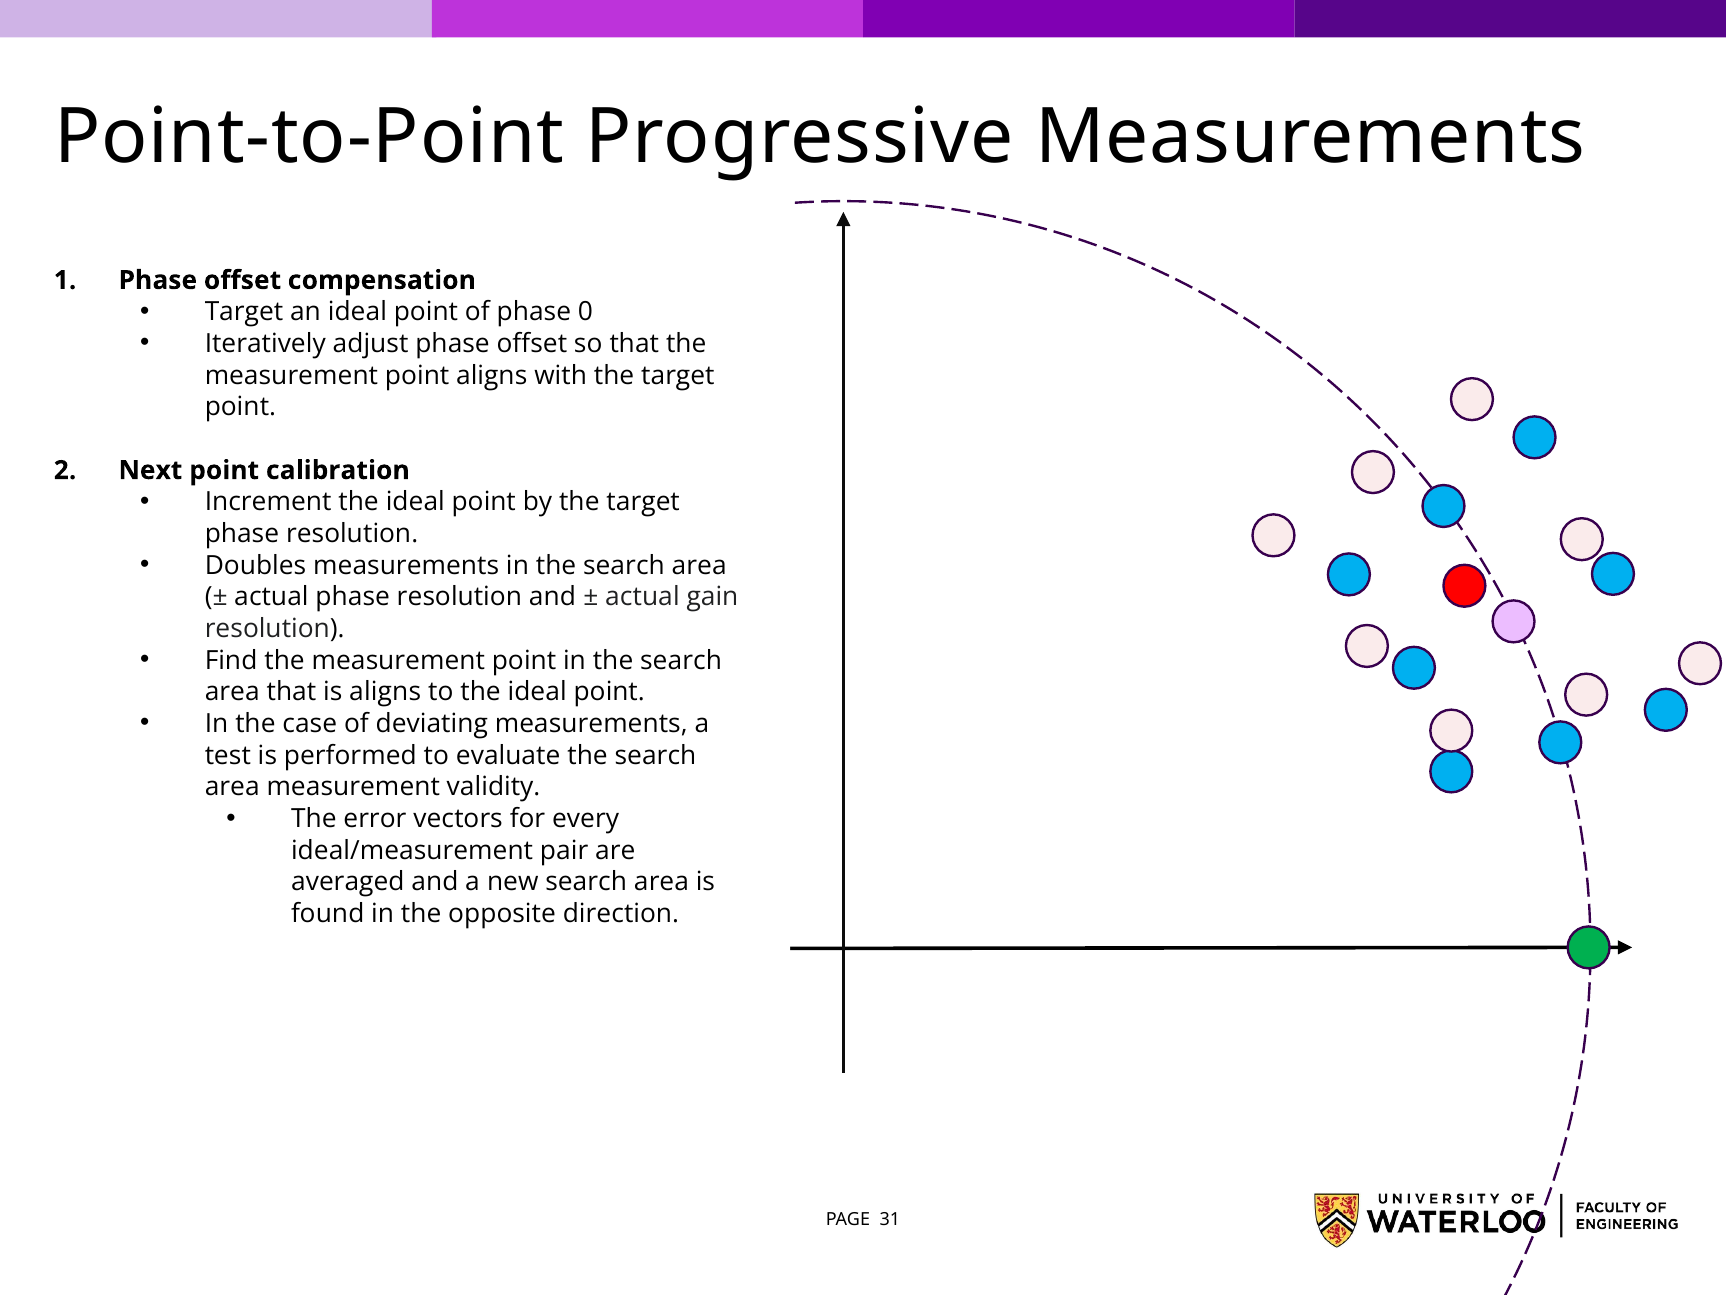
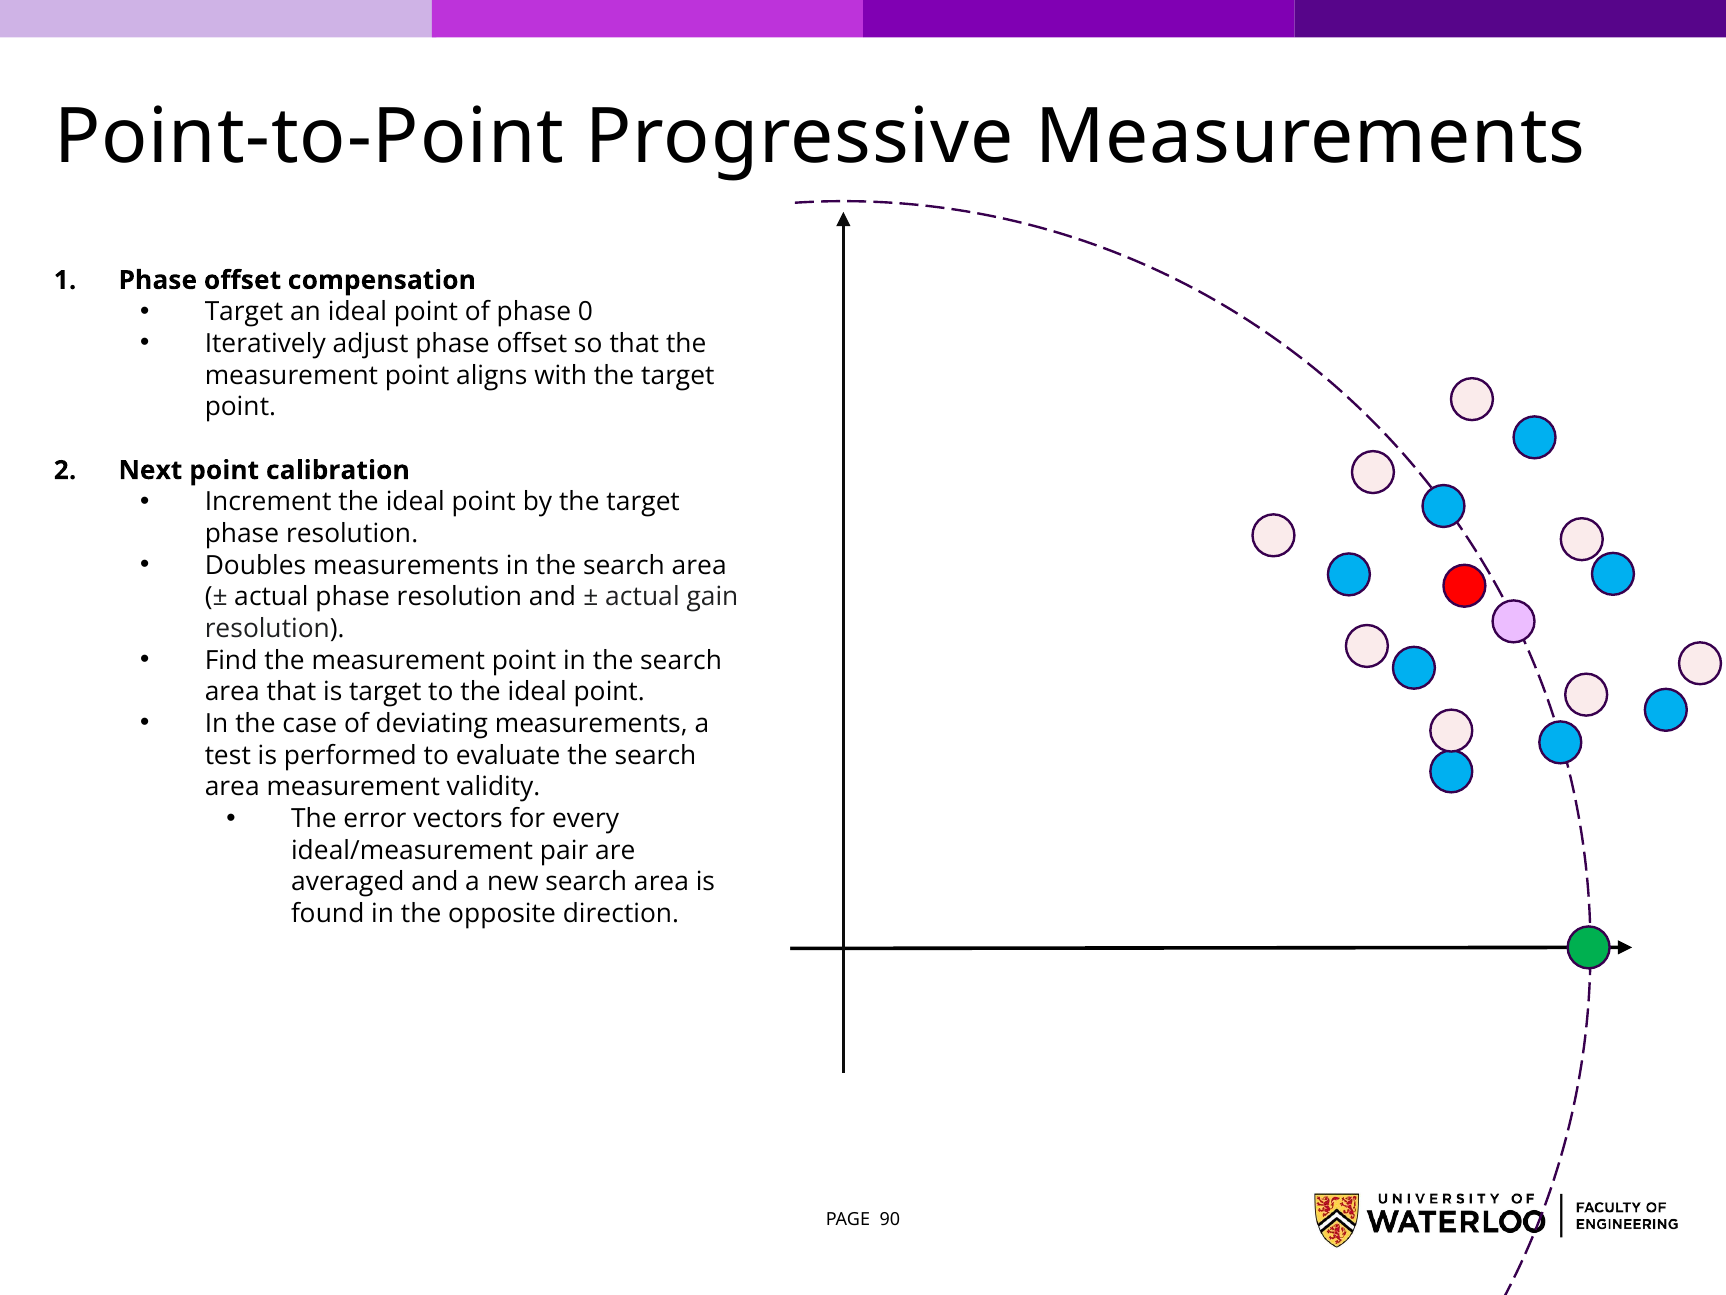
is aligns: aligns -> target (385, 692)
31: 31 -> 90 (890, 1219)
